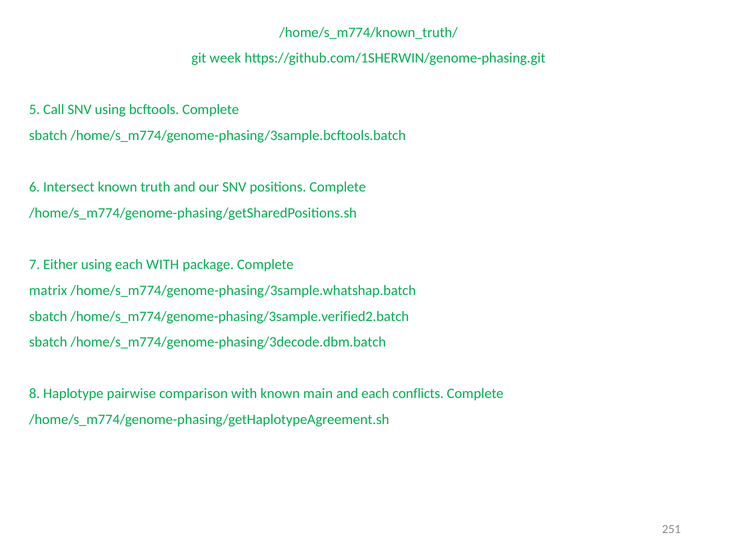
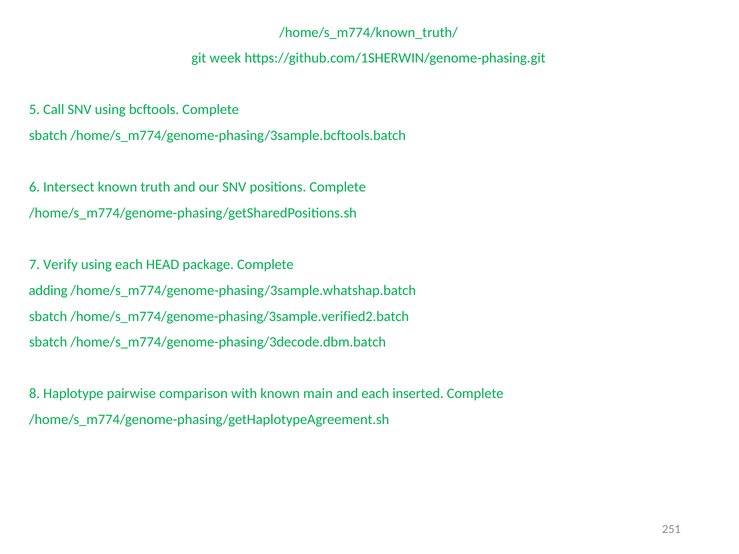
Either: Either -> Verify (60, 265)
each WITH: WITH -> HEAD (163, 265)
matrix: matrix -> adding (48, 291)
conflicts: conflicts -> inserted (418, 394)
